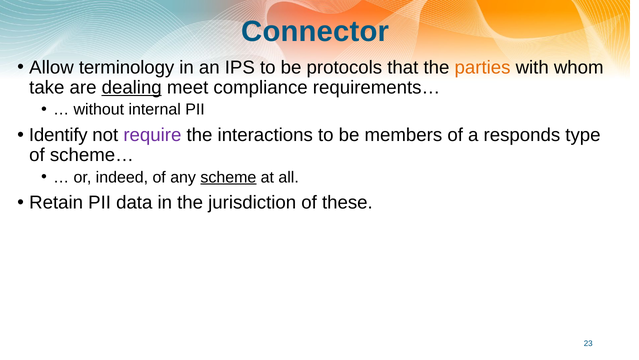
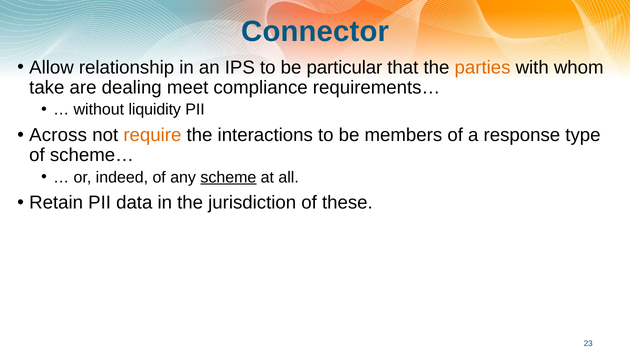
terminology: terminology -> relationship (127, 67)
protocols: protocols -> particular (344, 67)
dealing underline: present -> none (132, 87)
internal: internal -> liquidity (155, 110)
Identify: Identify -> Across (58, 135)
require colour: purple -> orange (152, 135)
responds: responds -> response (522, 135)
